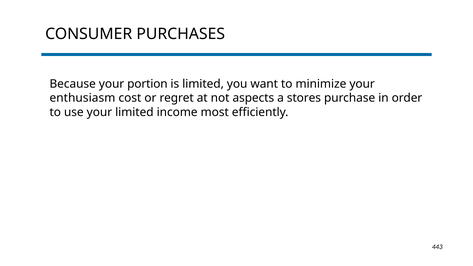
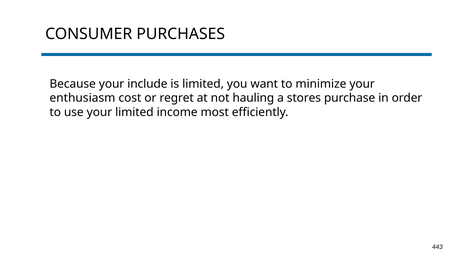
portion: portion -> include (147, 84)
aspects: aspects -> hauling (253, 98)
